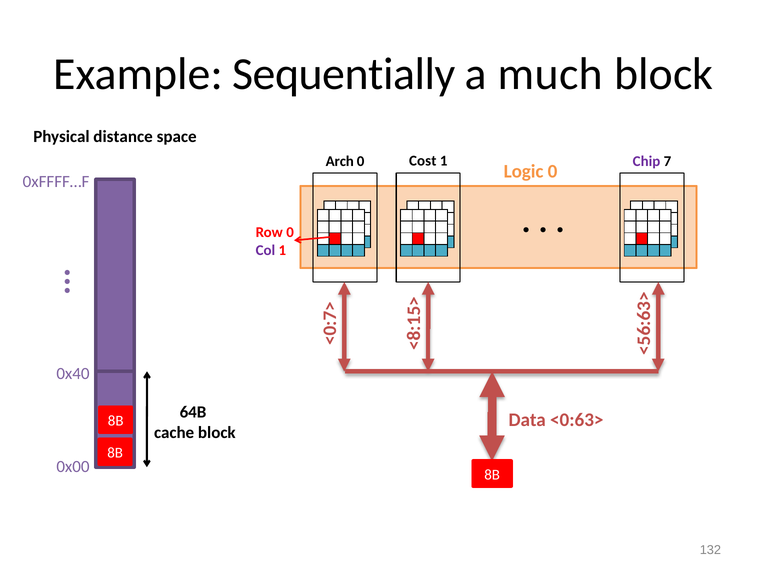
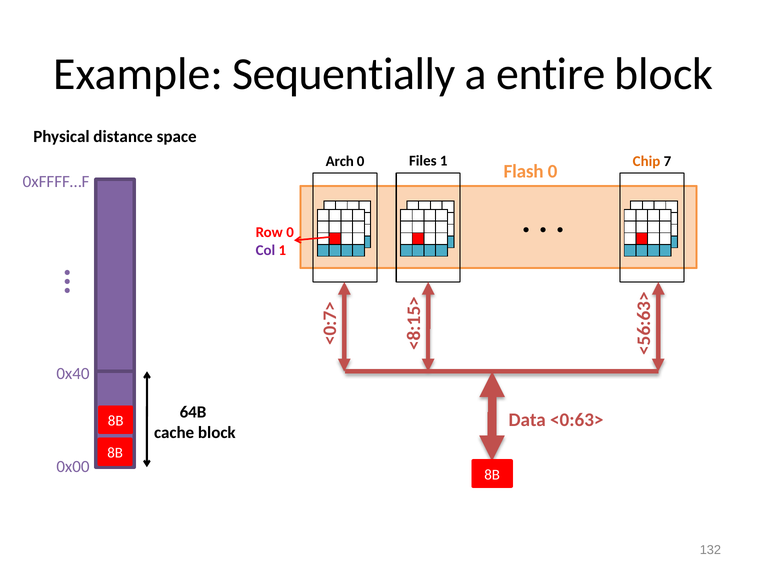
much: much -> entire (551, 74)
Cost: Cost -> Files (423, 161)
Chip colour: purple -> orange (647, 161)
Logic: Logic -> Flash (524, 171)
